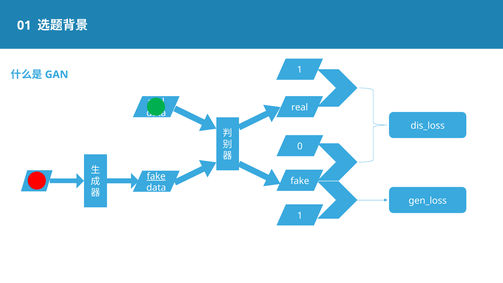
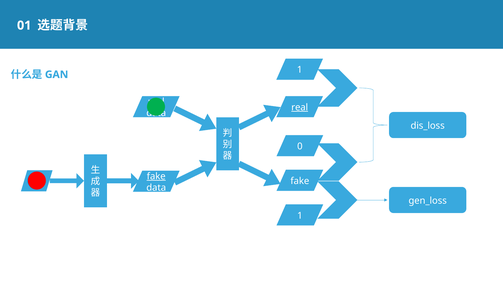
real underline: none -> present (300, 107)
